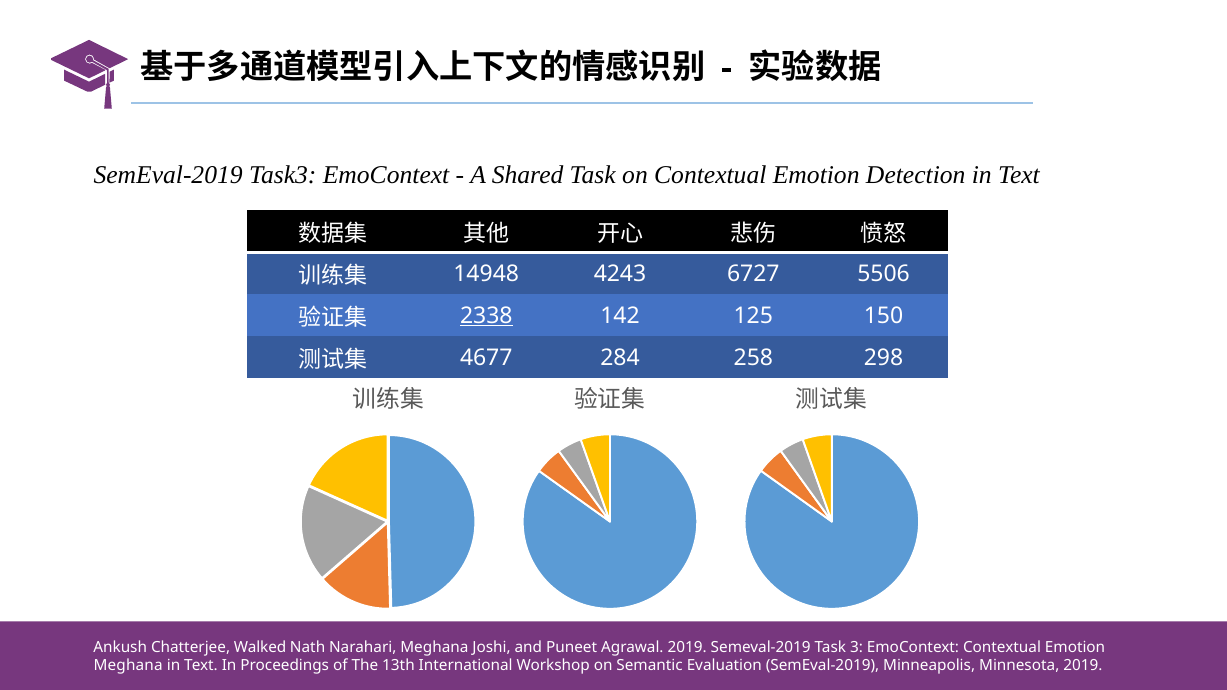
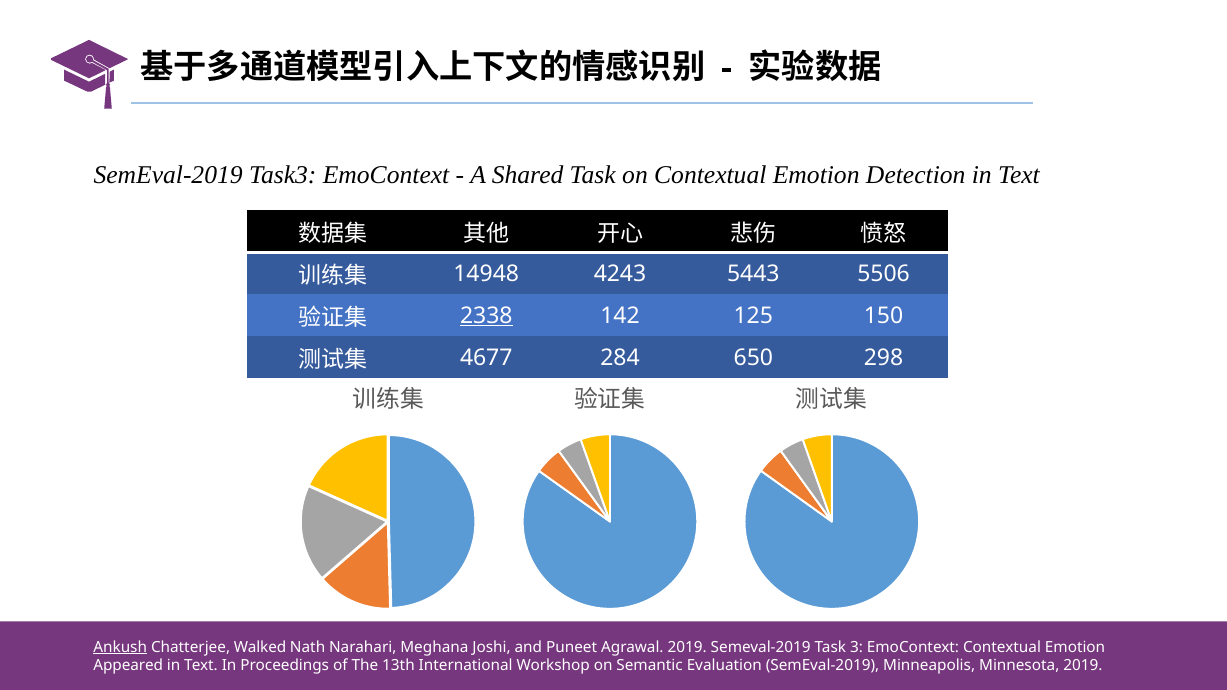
6727: 6727 -> 5443 (753, 274)
258: 258 -> 650 (753, 358)
Ankush underline: none -> present (120, 647)
Meghana: Meghana -> Appeared (128, 666)
